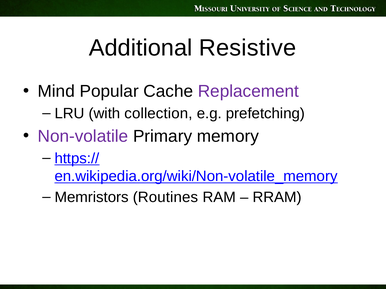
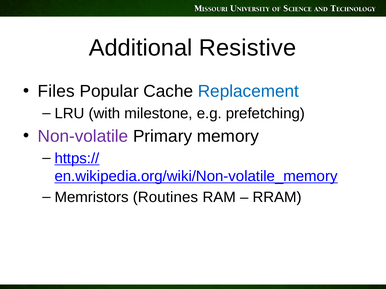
Mind: Mind -> Files (56, 91)
Replacement colour: purple -> blue (248, 91)
collection: collection -> milestone (159, 114)
